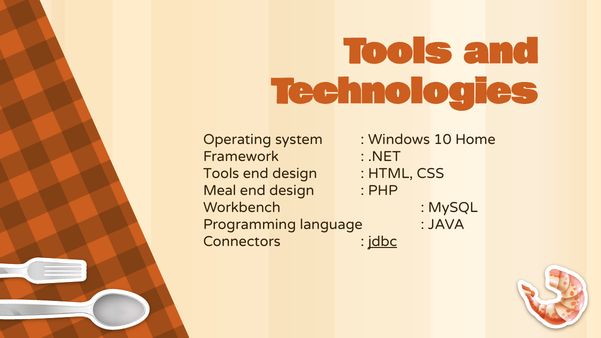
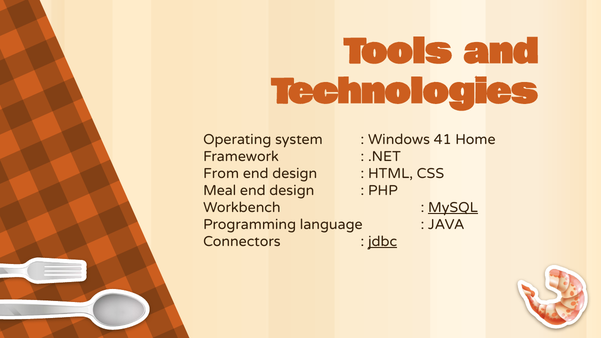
10: 10 -> 41 (443, 139)
Tools: Tools -> From (221, 173)
MySQL underline: none -> present (453, 208)
